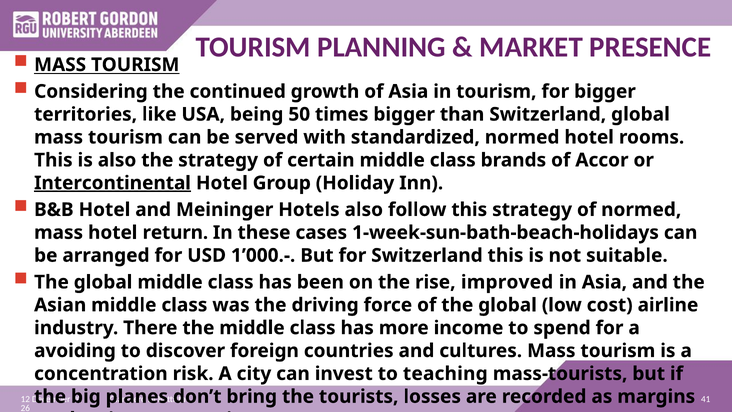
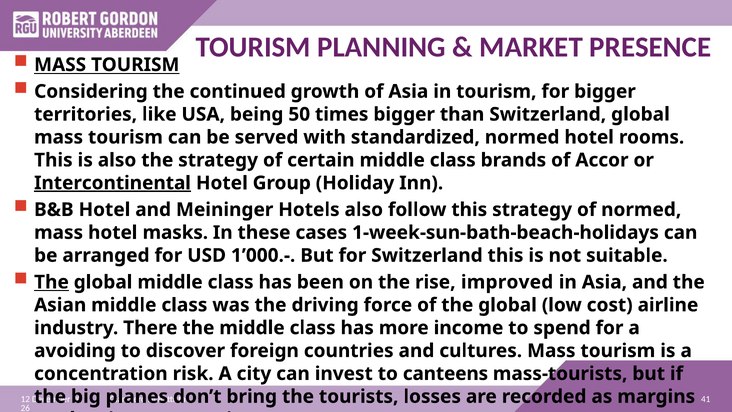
return: return -> masks (175, 232)
The underline: none -> present (51, 282)
teaching: teaching -> canteens (445, 373)
